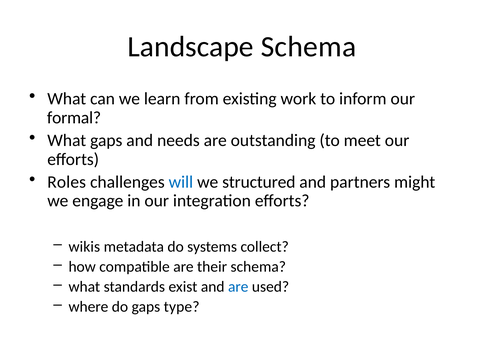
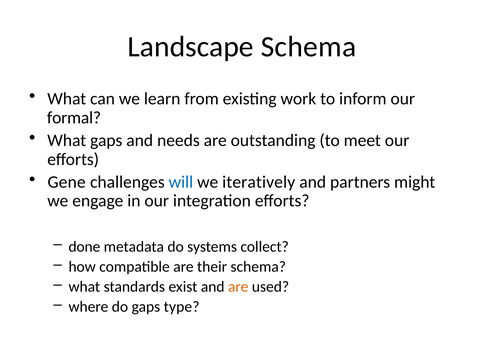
Roles: Roles -> Gene (67, 182)
structured: structured -> iteratively (259, 182)
wikis: wikis -> done (84, 247)
are colour: blue -> orange (238, 287)
